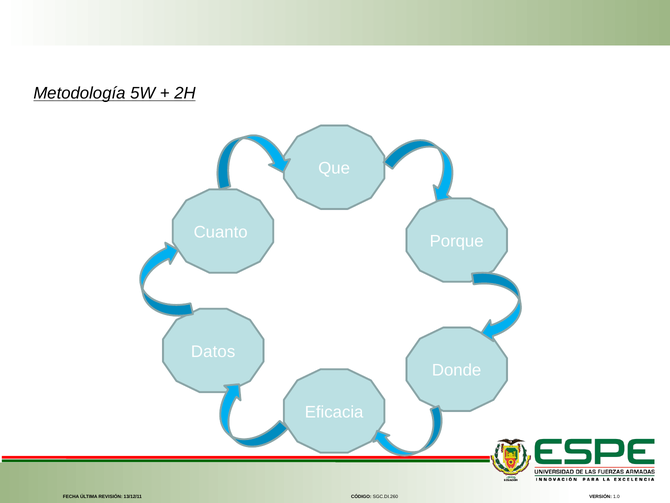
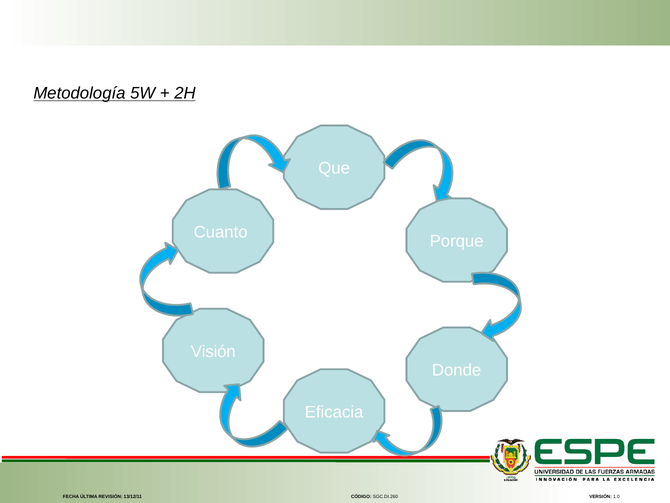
Datos: Datos -> Visión (213, 351)
